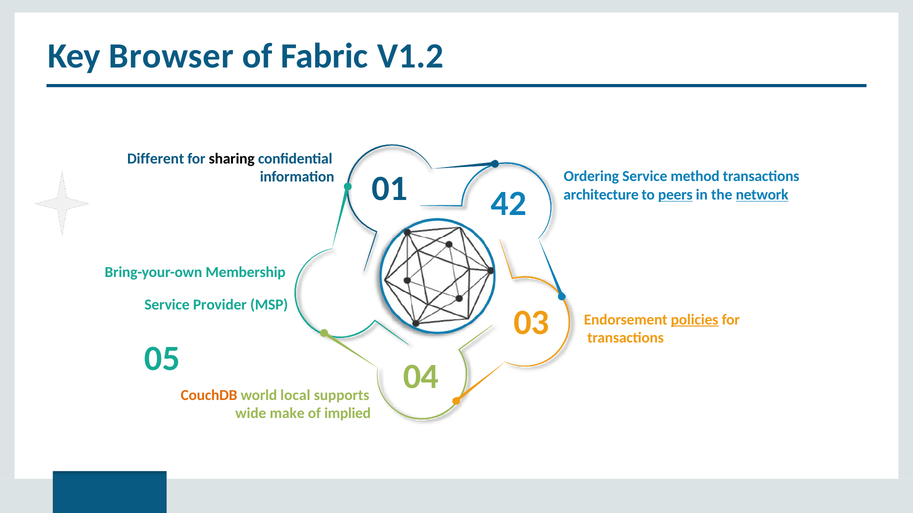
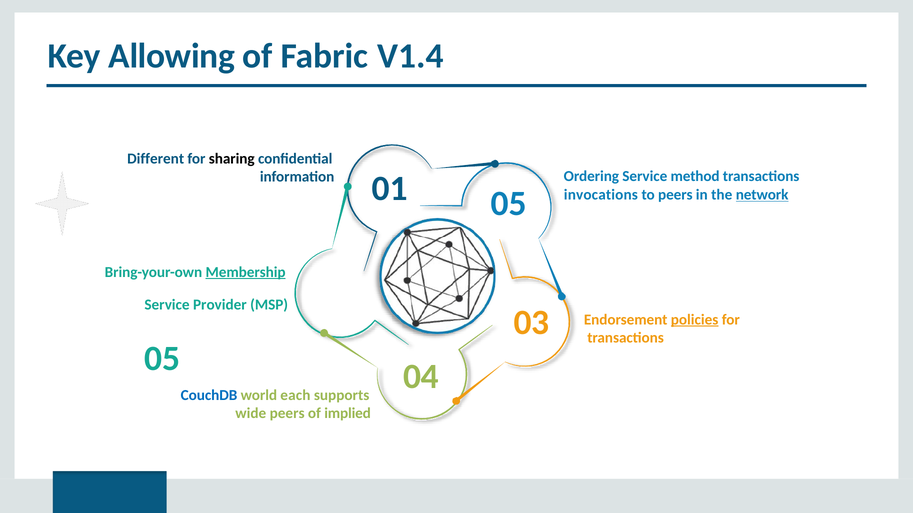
Browser: Browser -> Allowing (172, 56)
V1.2: V1.2 -> V1.4 (410, 56)
01 42: 42 -> 05 (509, 204)
architecture: architecture -> invocations (601, 195)
peers underline: present -> none (675, 195)
Membership underline: none -> present (246, 272)
CouchDB colour: orange -> blue (209, 396)
local: local -> each (295, 396)
wide make: make -> peers (287, 414)
